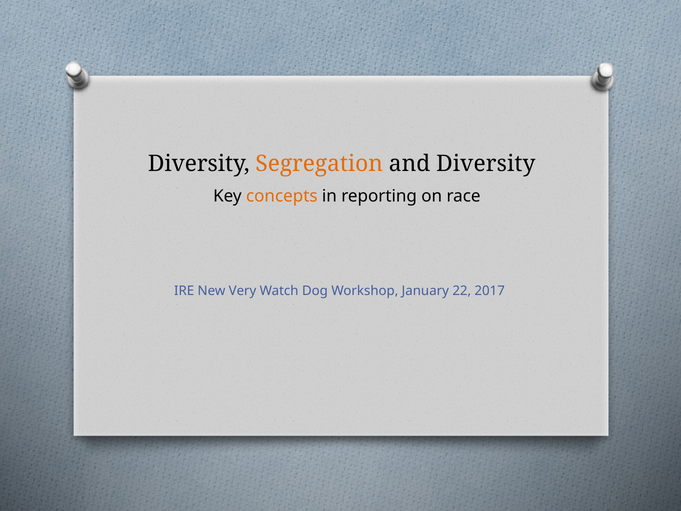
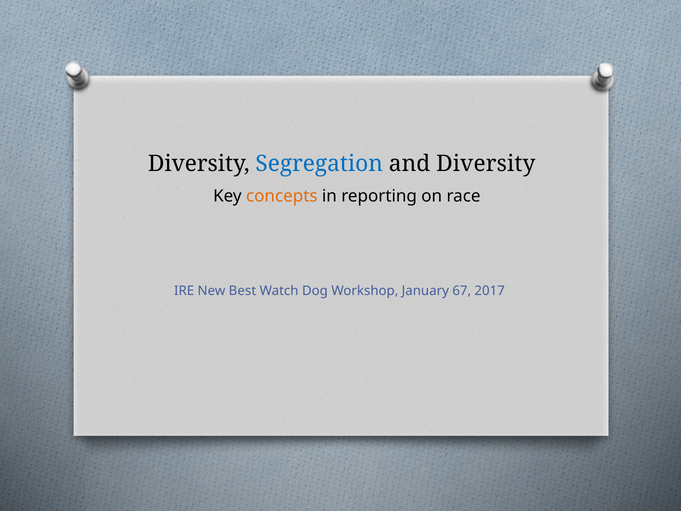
Segregation colour: orange -> blue (319, 164)
Very: Very -> Best (242, 291)
22: 22 -> 67 (462, 291)
